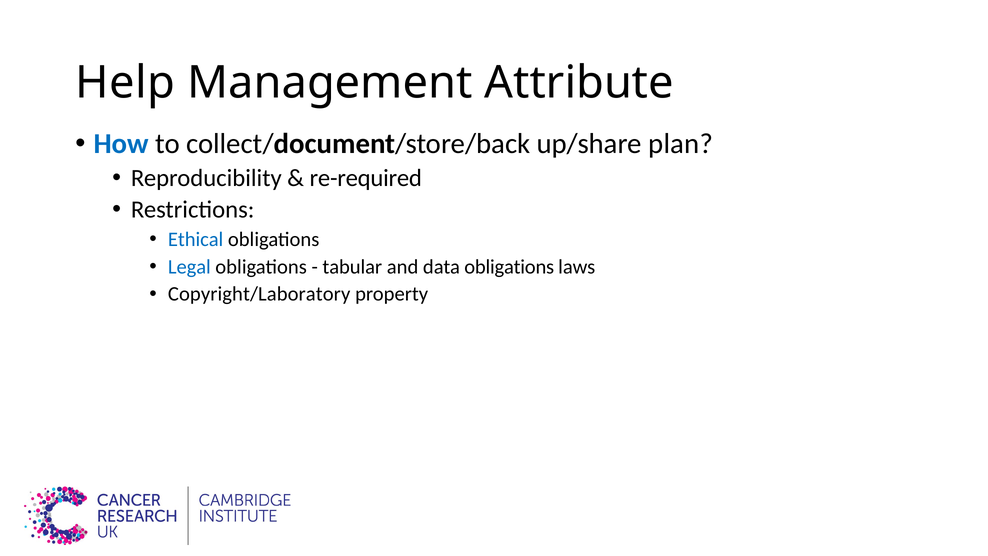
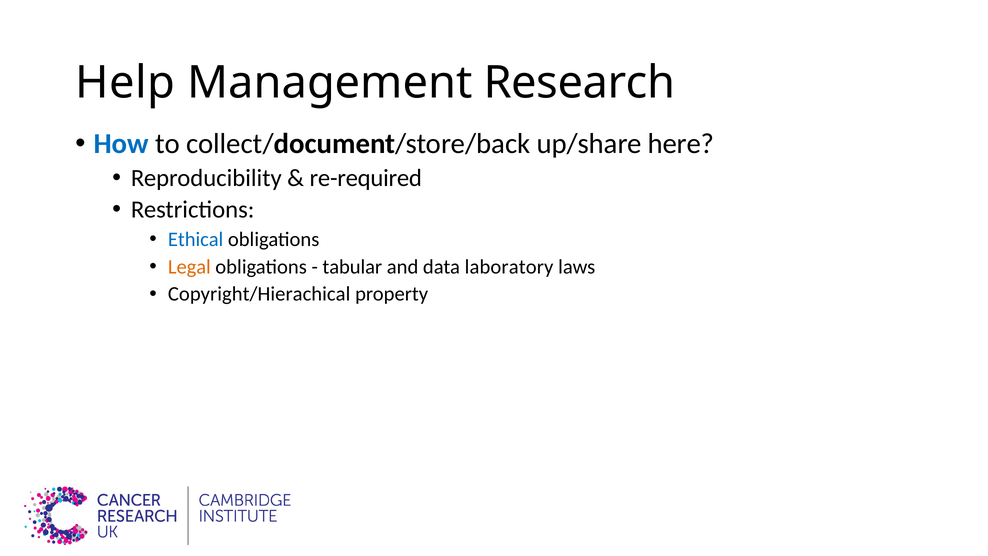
Attribute: Attribute -> Research (579, 83)
plan: plan -> here (681, 144)
Legal colour: blue -> orange (189, 267)
data obligations: obligations -> laboratory (509, 267)
Copyright/Laboratory: Copyright/Laboratory -> Copyright/Hierachical (259, 294)
